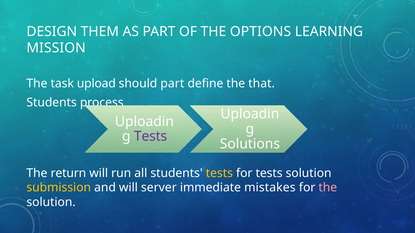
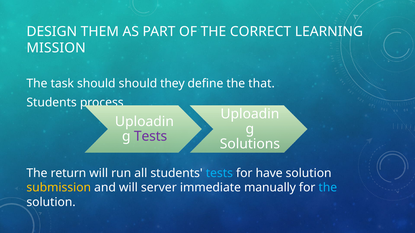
OPTIONS: OPTIONS -> CORRECT (261, 32)
task upload: upload -> should (96, 84)
should part: part -> they (172, 84)
tests colour: yellow -> light blue (219, 173)
for tests: tests -> have (269, 173)
mistakes: mistakes -> manually (270, 188)
the colour: pink -> light blue (328, 188)
